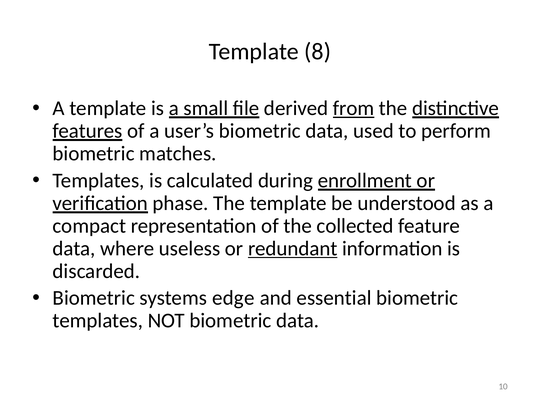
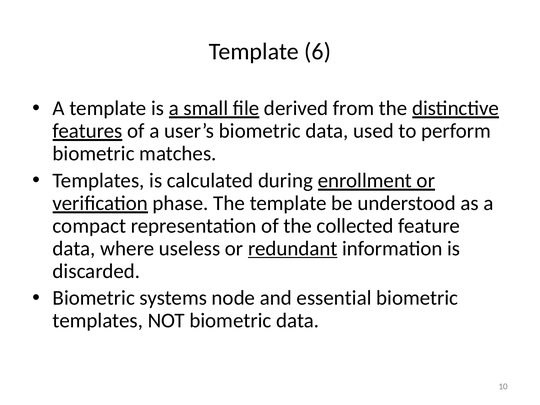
8: 8 -> 6 (318, 52)
from underline: present -> none (354, 108)
edge: edge -> node (233, 298)
